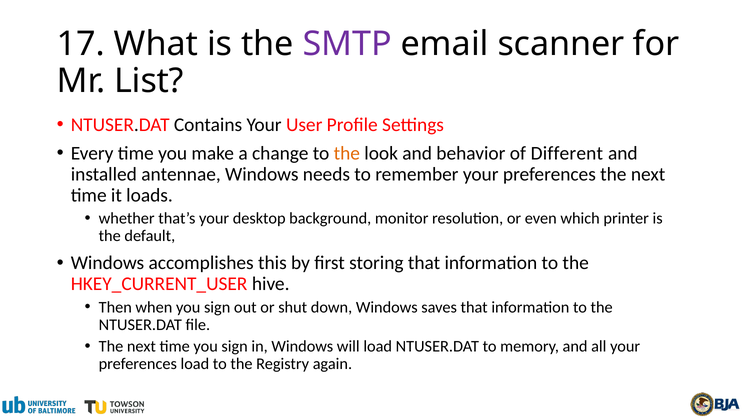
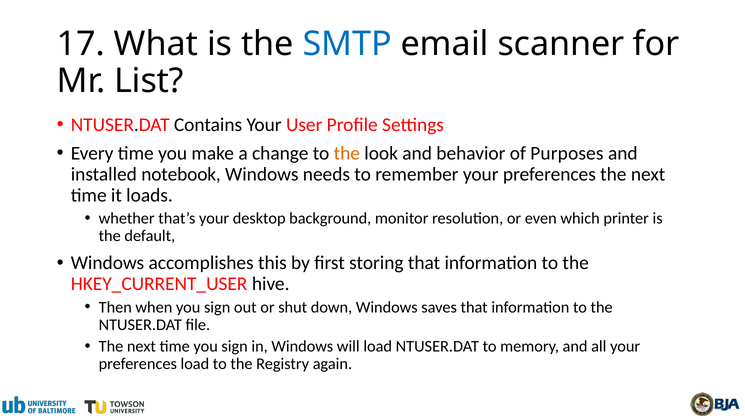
SMTP colour: purple -> blue (347, 44)
Different: Different -> Purposes (567, 153)
antennae: antennae -> notebook (181, 174)
